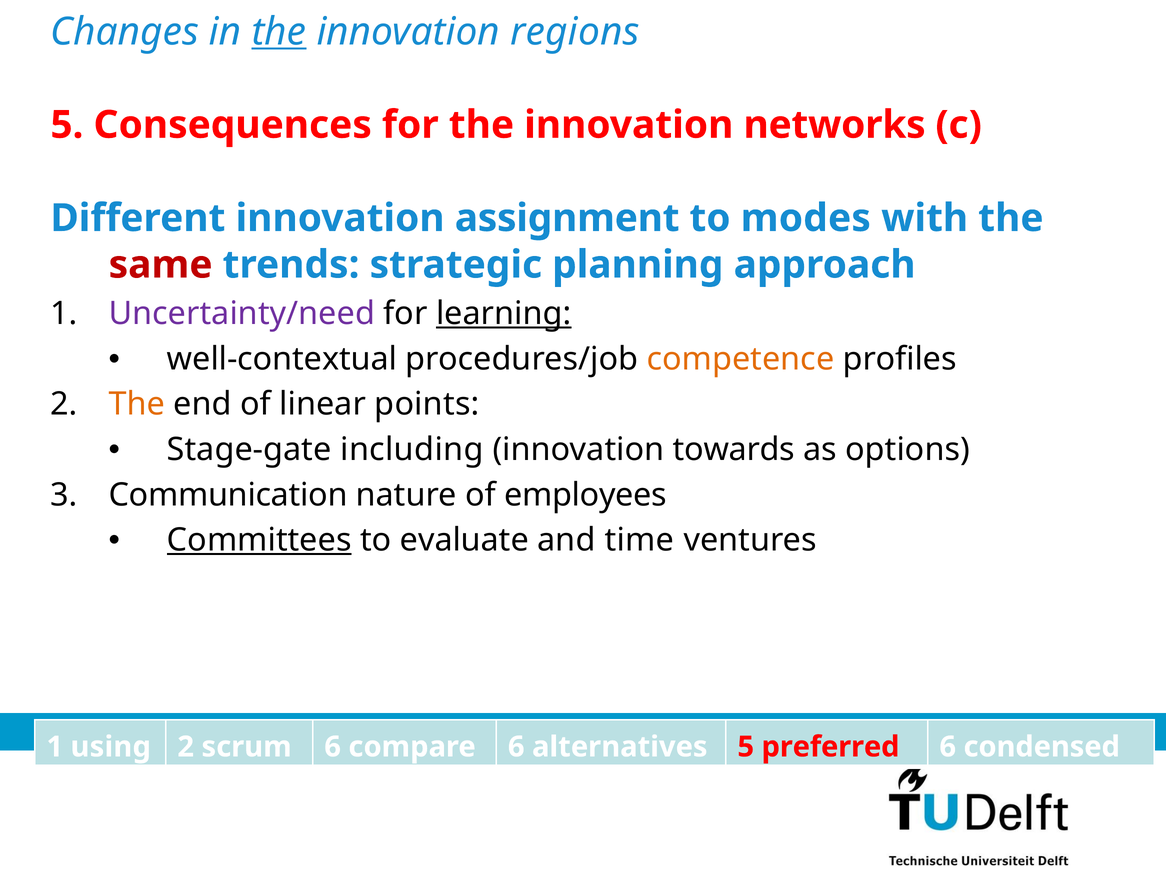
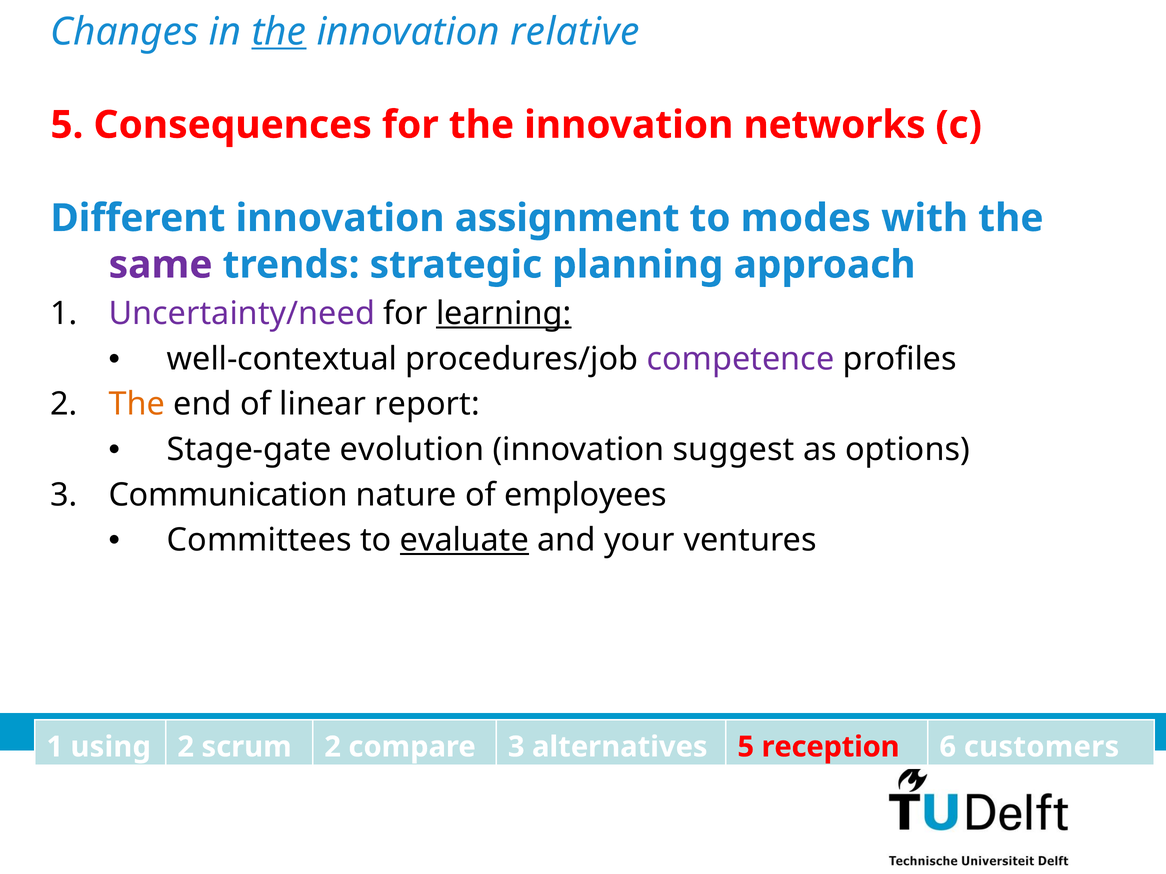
regions: regions -> relative (575, 32)
same colour: red -> purple (161, 265)
competence colour: orange -> purple (740, 359)
points: points -> report (427, 404)
including: including -> evolution (412, 450)
towards: towards -> suggest (734, 450)
Committees underline: present -> none (259, 540)
evaluate underline: none -> present (464, 540)
time: time -> your (639, 540)
scrum 6: 6 -> 2 (333, 747)
compare 6: 6 -> 3 (516, 747)
preferred: preferred -> reception (831, 747)
condensed: condensed -> customers (1042, 747)
